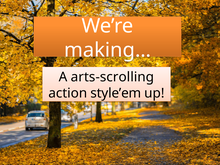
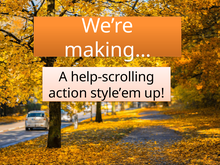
arts-scrolling: arts-scrolling -> help-scrolling (113, 77)
